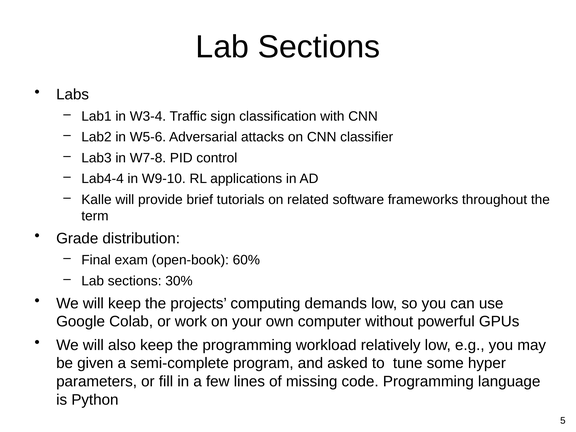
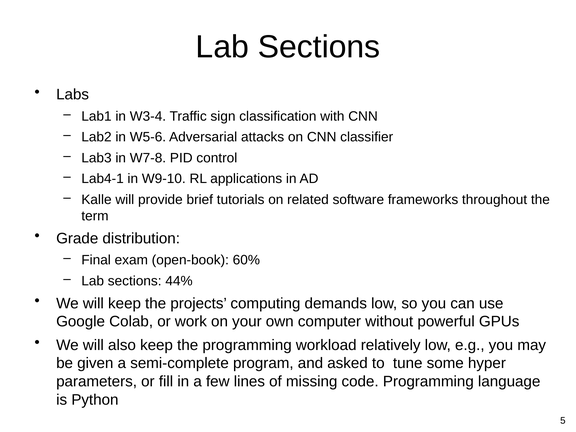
Lab4-4: Lab4-4 -> Lab4-1 (103, 179)
30%: 30% -> 44% (179, 281)
